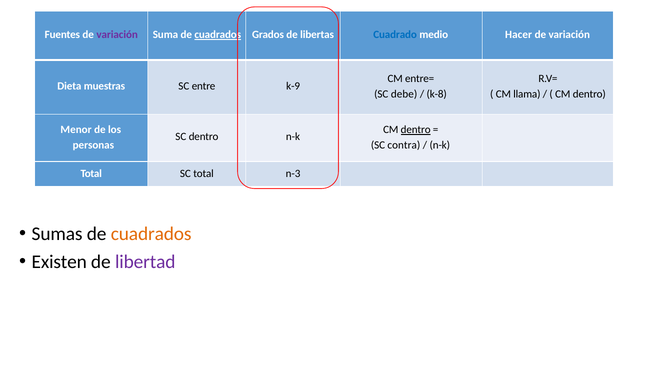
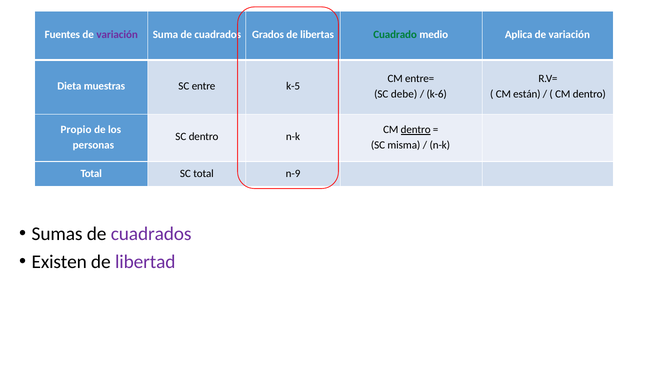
cuadrados underline: present -> none (218, 35)
Cuadrado colour: blue -> green (395, 35)
Hacer: Hacer -> Aplica (519, 35)
k-9: k-9 -> k-5 (293, 86)
k-8: k-8 -> k-6 (437, 94)
llama: llama -> están (527, 94)
Menor: Menor -> Propio (76, 130)
contra: contra -> misma (404, 145)
n-3: n-3 -> n-9 (293, 174)
cuadrados colour: orange -> purple (151, 234)
